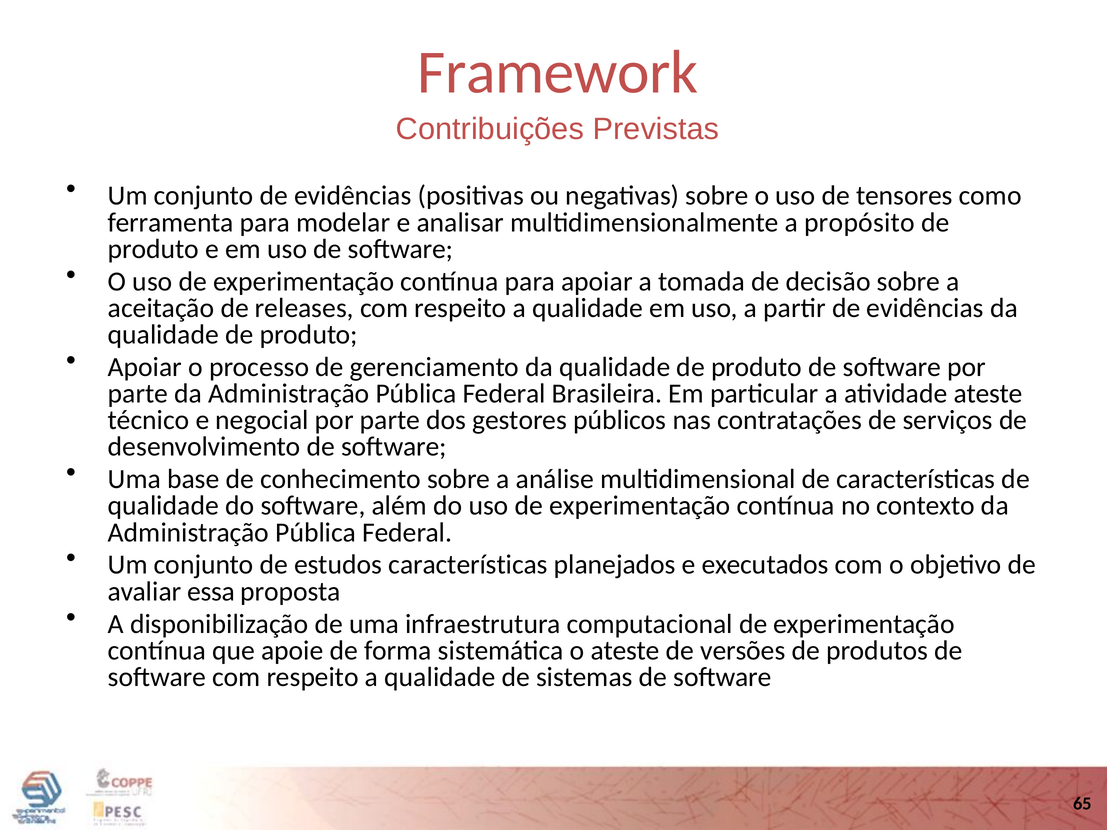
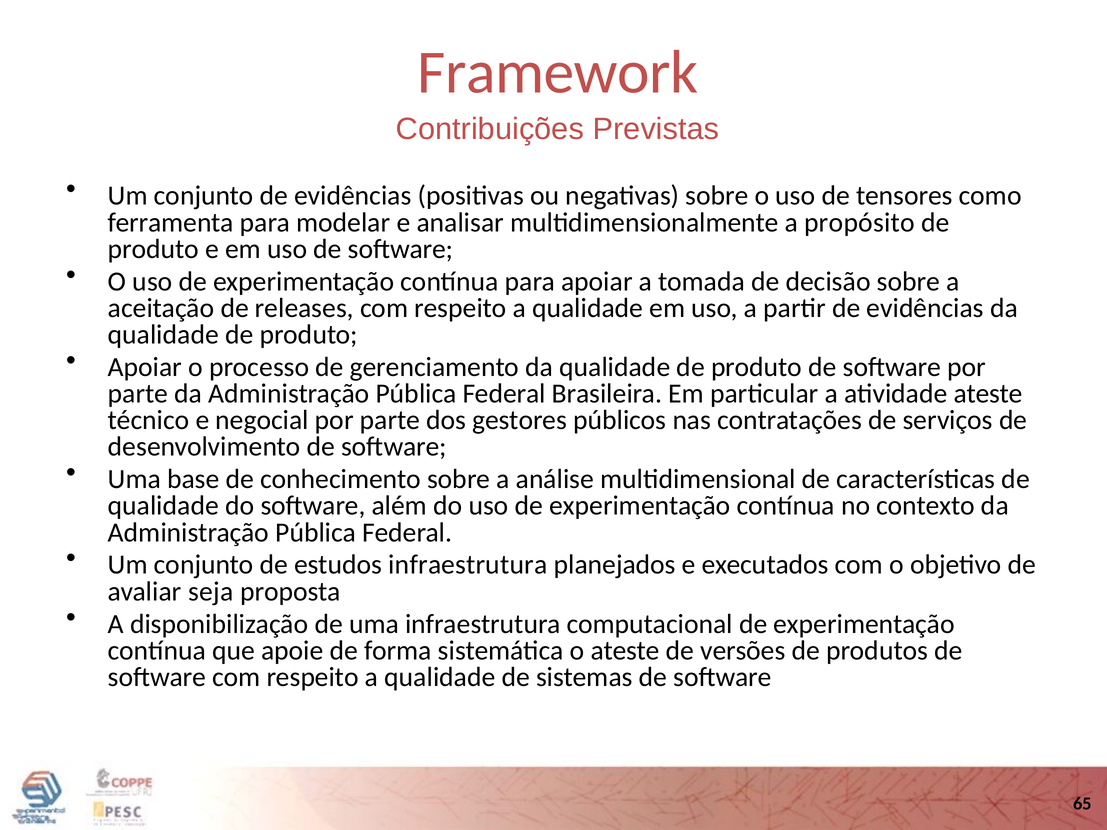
estudos características: características -> infraestrutura (468, 565)
essa: essa -> seja (211, 592)
